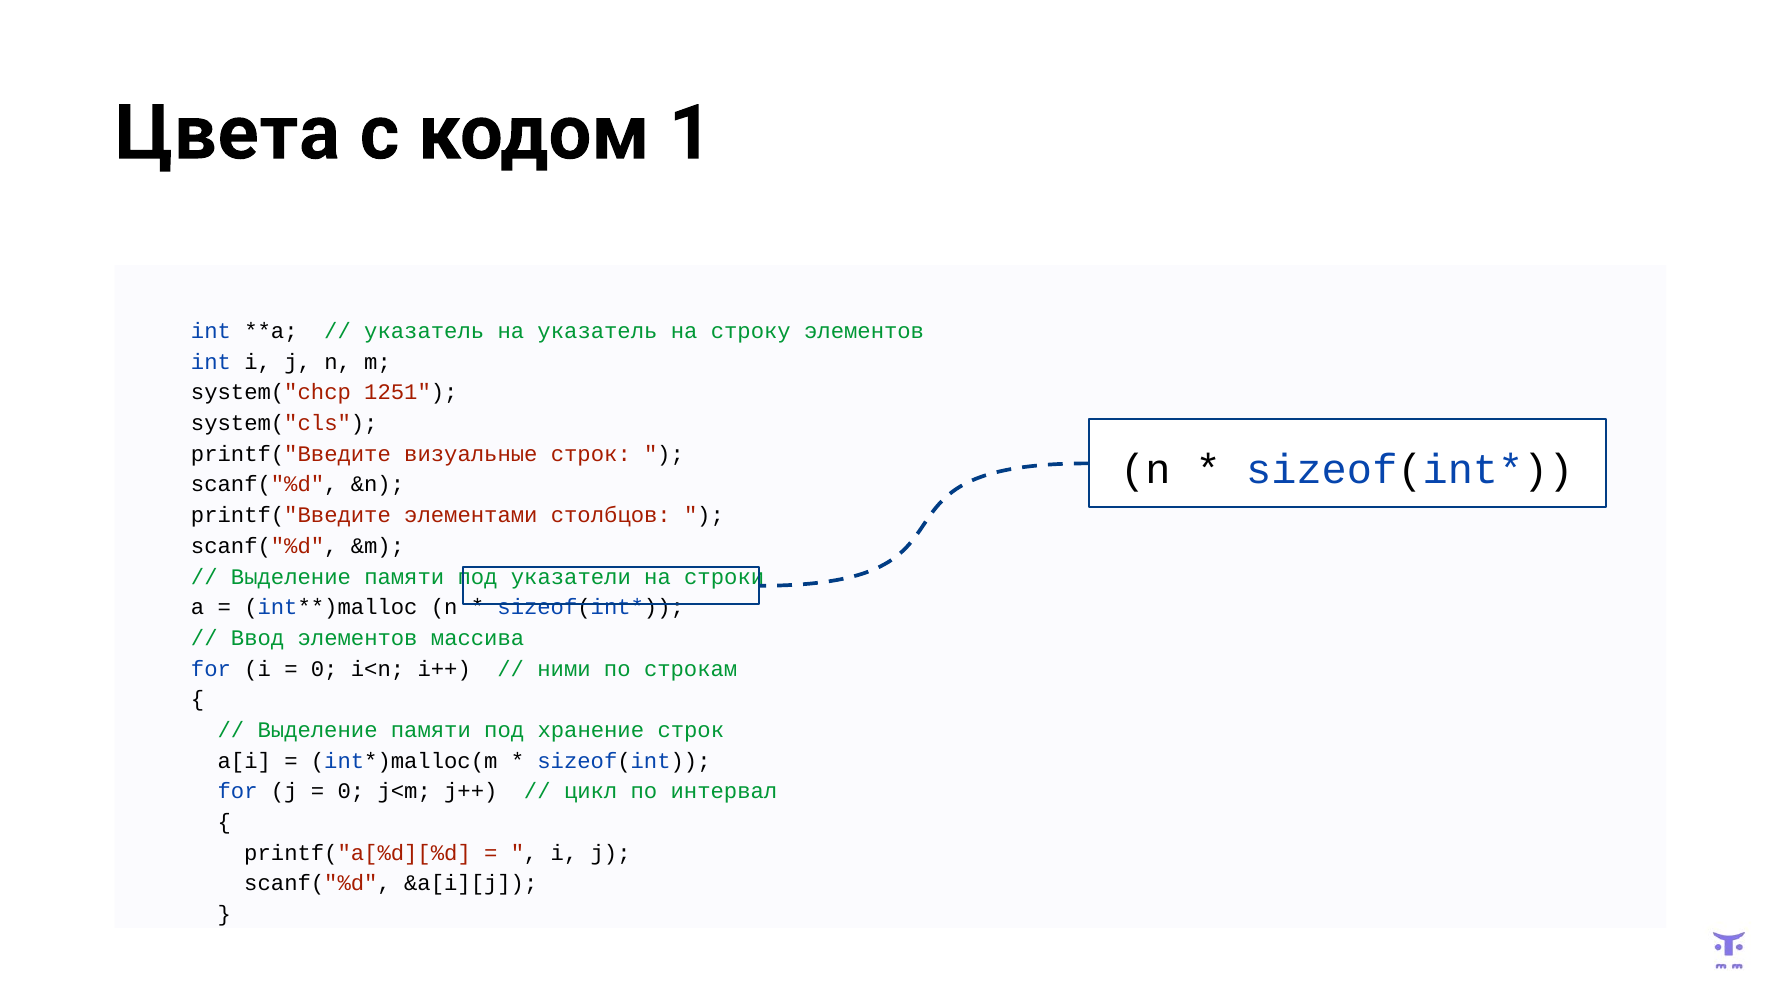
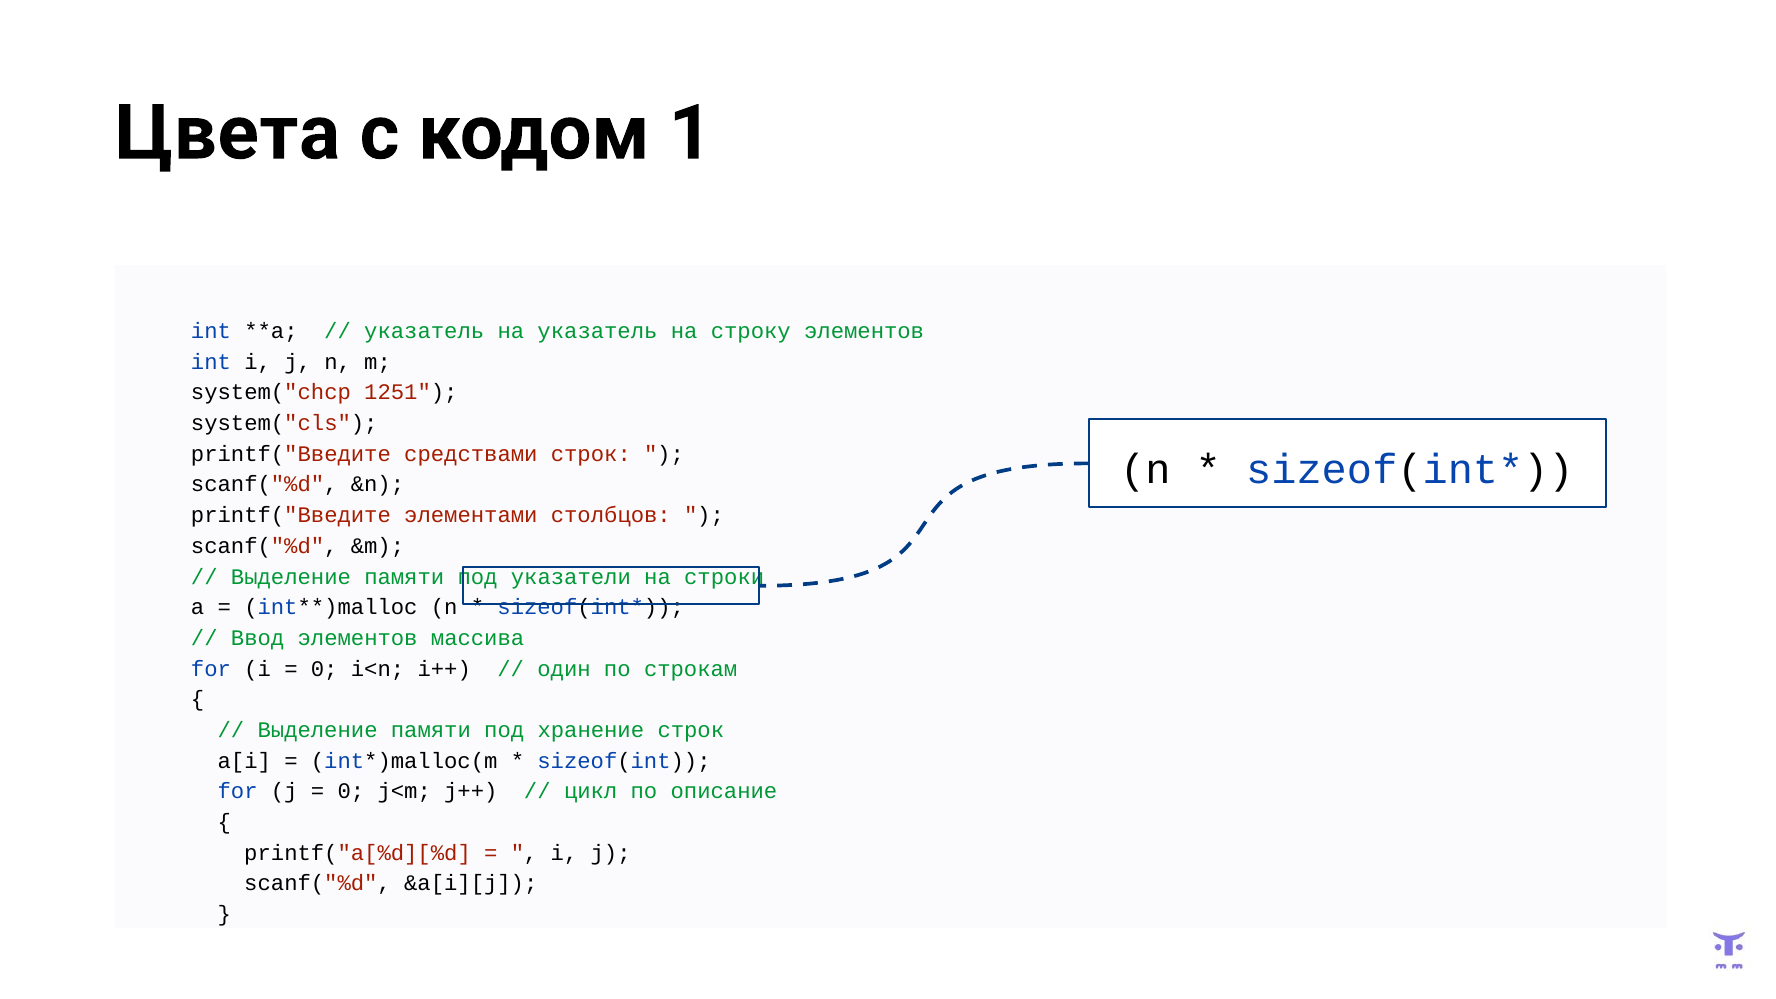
визуальные: визуальные -> средствами (471, 454)
ними: ними -> один (564, 669)
интервал: интервал -> описание (724, 792)
